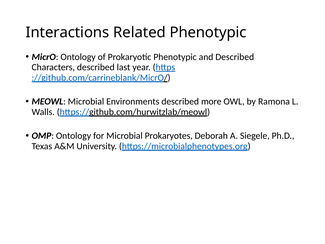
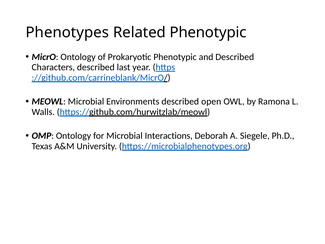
Interactions: Interactions -> Phenotypes (67, 32)
more: more -> open (211, 101)
Prokaryotes: Prokaryotes -> Interactions (169, 136)
